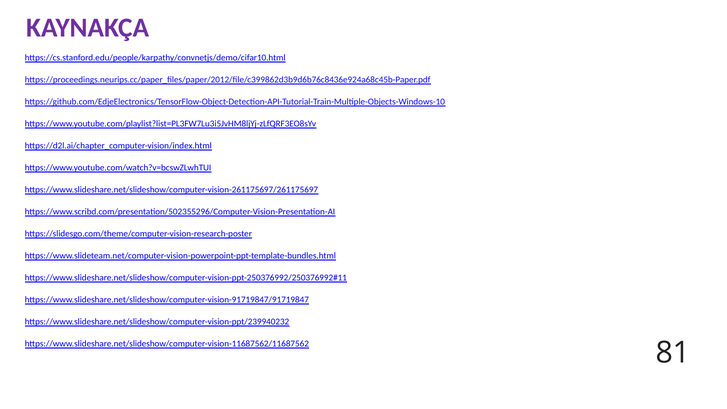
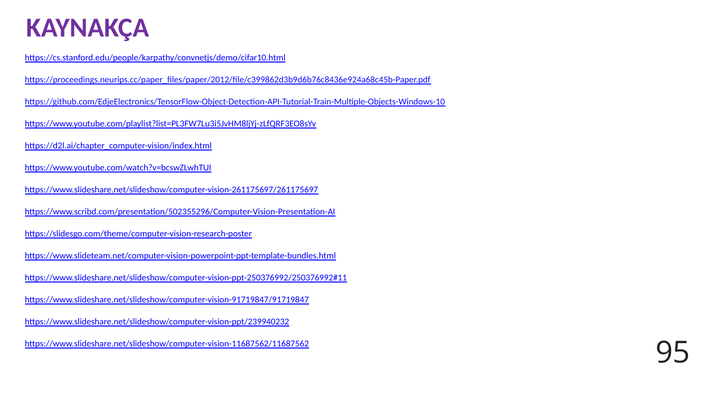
81: 81 -> 95 (673, 353)
